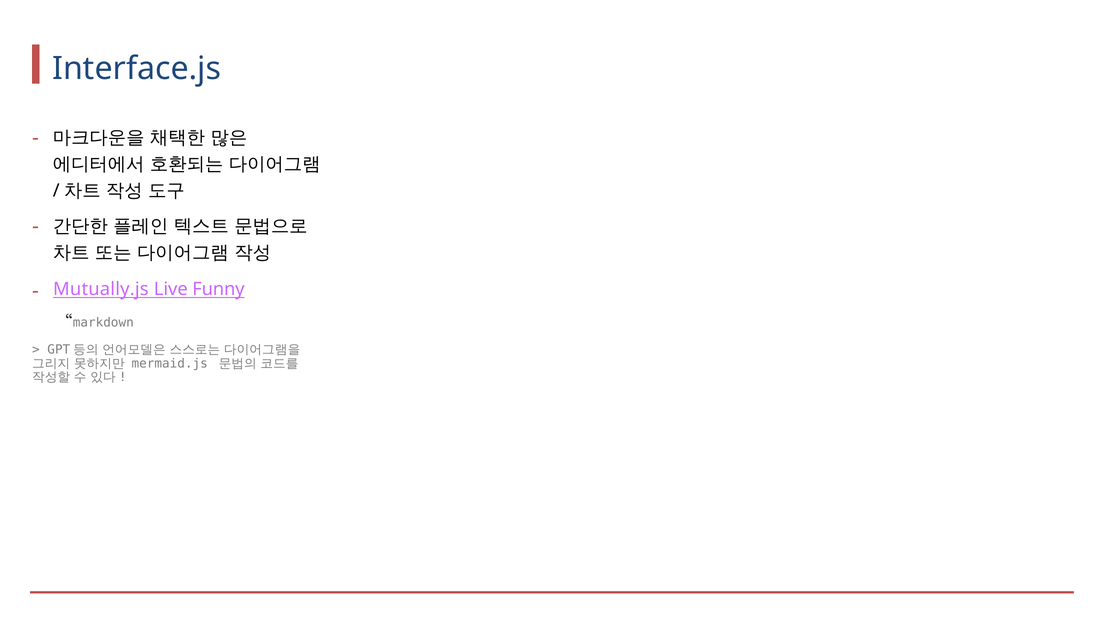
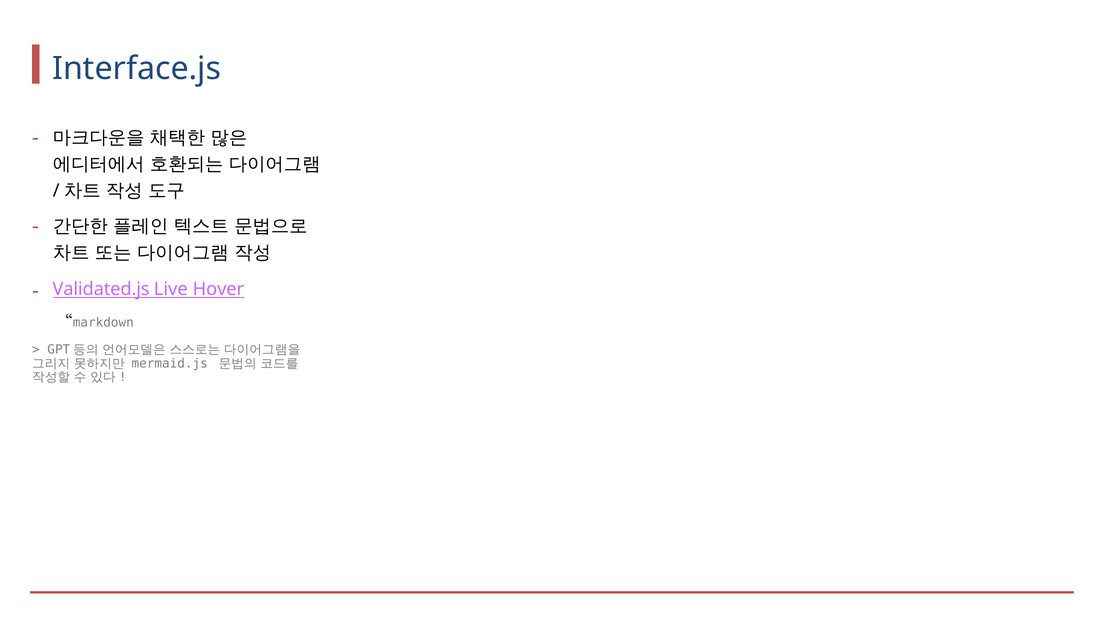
Mutually.js: Mutually.js -> Validated.js (101, 289)
Funny: Funny -> Hover (218, 289)
